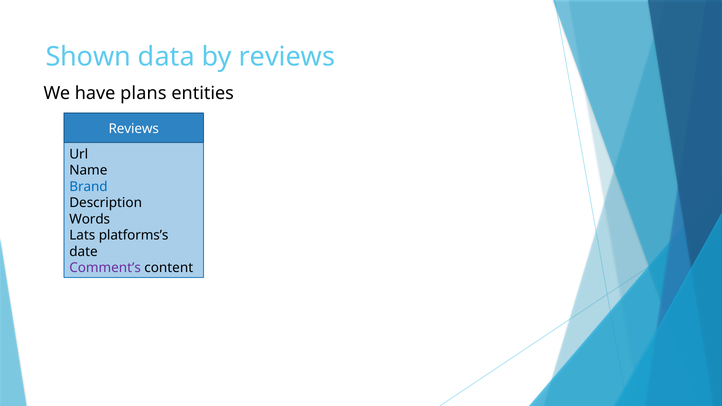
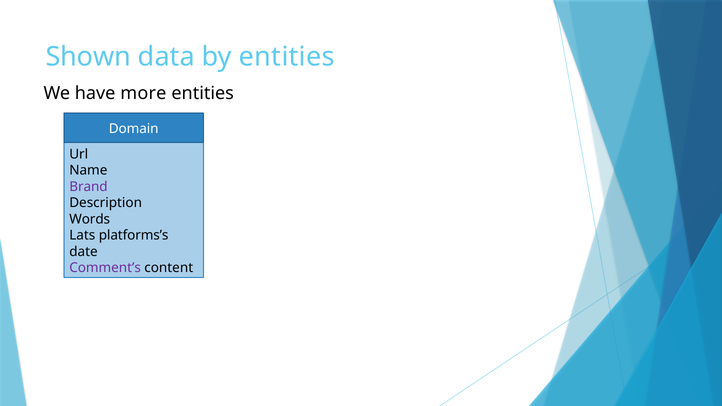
by reviews: reviews -> entities (287, 57)
plans: plans -> more (143, 93)
Reviews: Reviews -> Domain (134, 129)
Brand colour: blue -> purple (88, 187)
